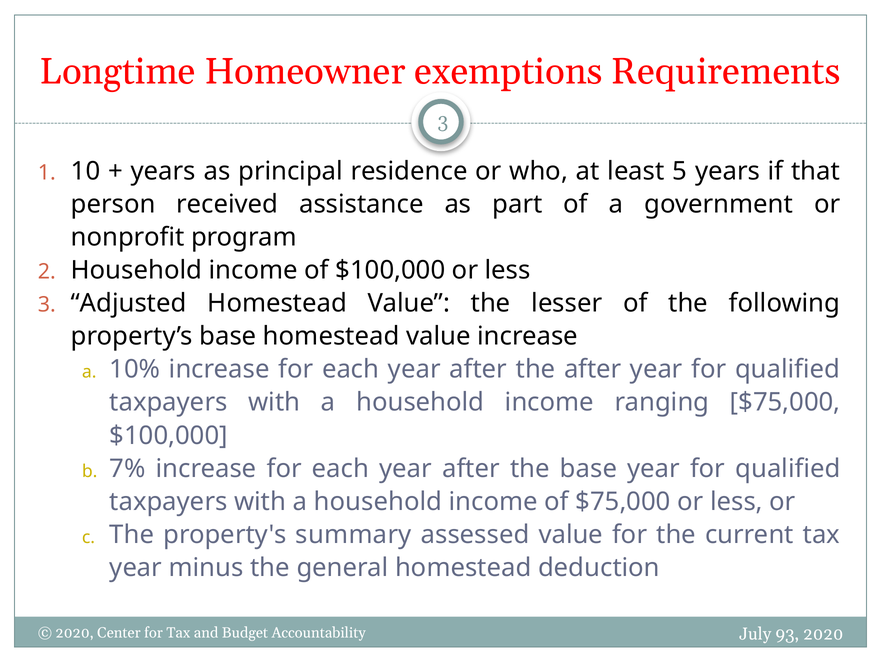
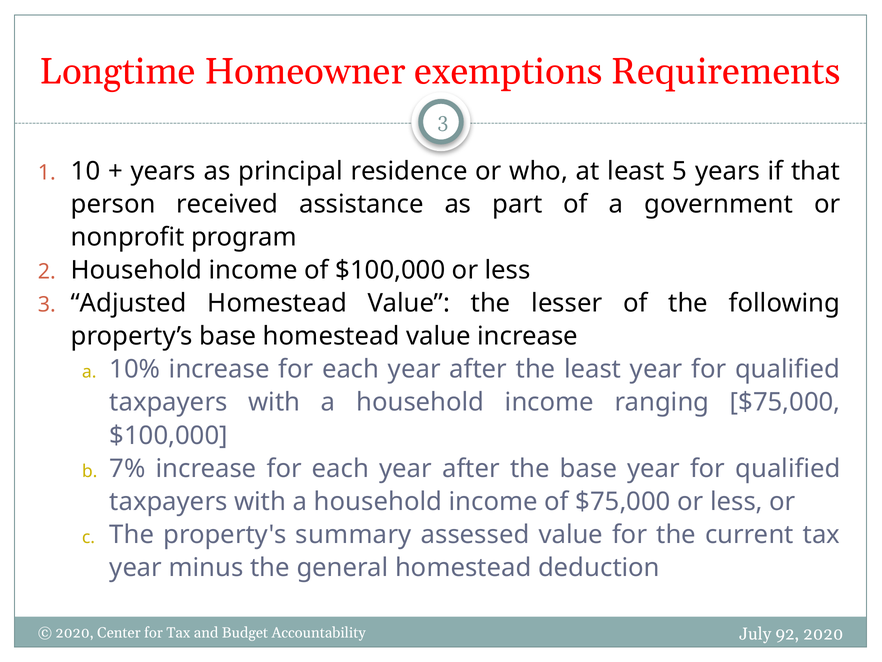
the after: after -> least (593, 369)
93: 93 -> 92 (787, 634)
